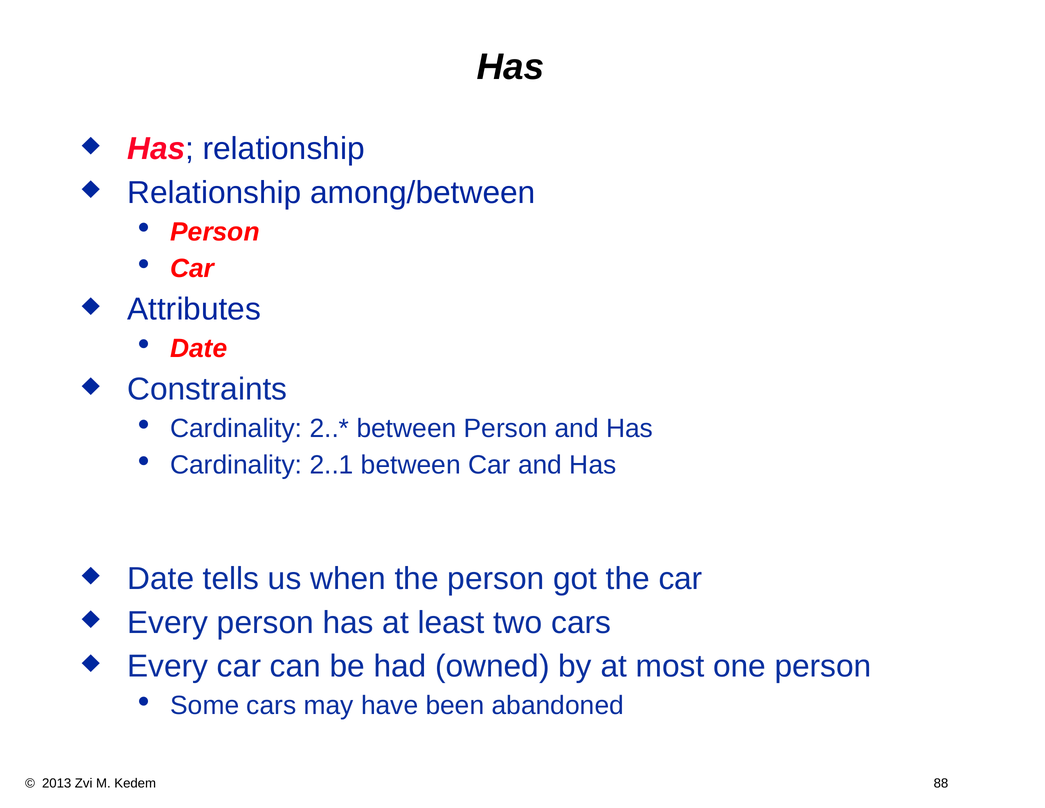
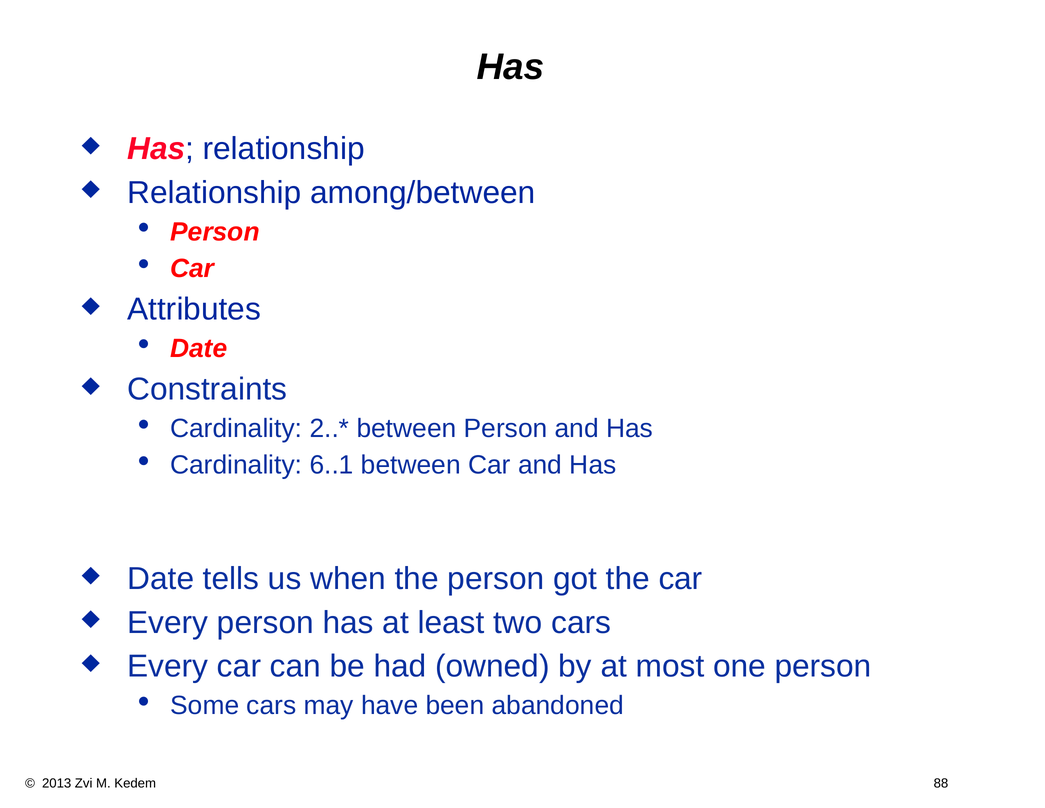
2..1: 2..1 -> 6..1 (332, 465)
